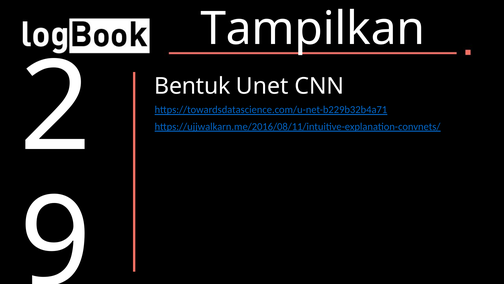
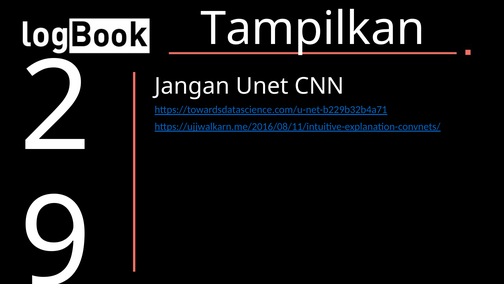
Bentuk: Bentuk -> Jangan (192, 86)
